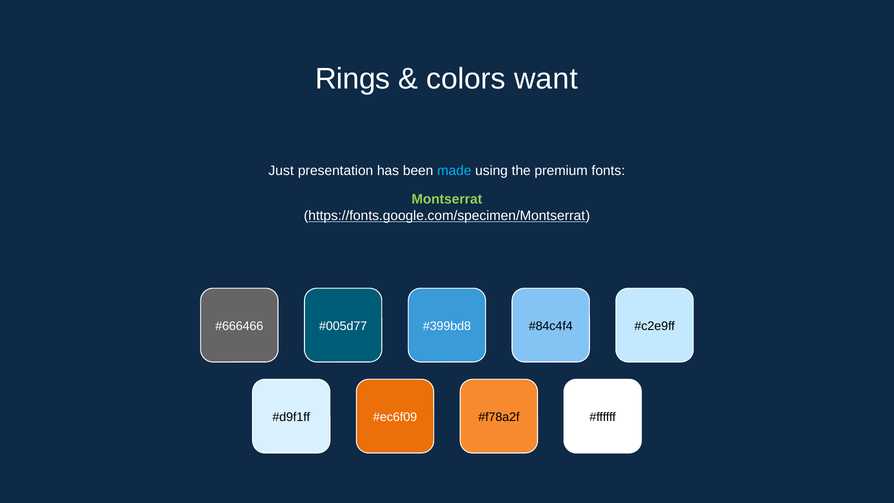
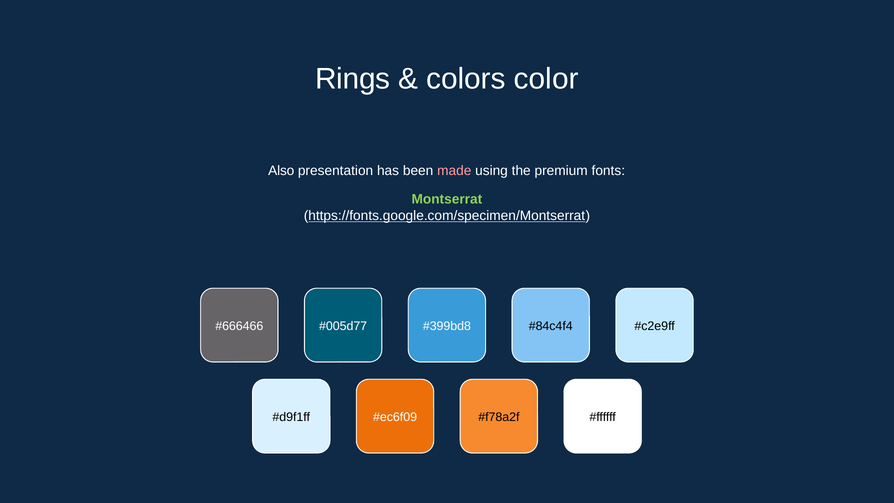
want: want -> color (546, 79)
Just: Just -> Also (281, 171)
made colour: light blue -> pink (454, 171)
